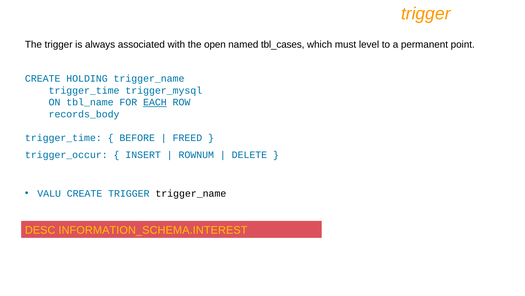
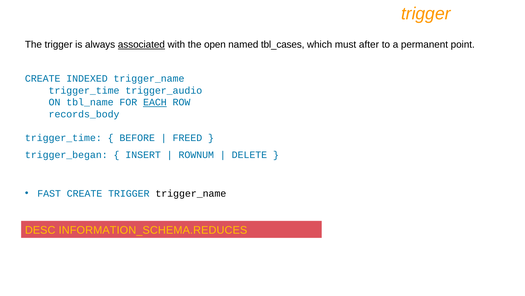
associated underline: none -> present (141, 45)
level: level -> after (369, 45)
HOLDING: HOLDING -> INDEXED (87, 78)
trigger_mysql: trigger_mysql -> trigger_audio (164, 90)
trigger_occur: trigger_occur -> trigger_began (66, 155)
VALU: VALU -> FAST (49, 193)
INFORMATION_SCHEMA.INTEREST: INFORMATION_SCHEMA.INTEREST -> INFORMATION_SCHEMA.REDUCES (153, 230)
